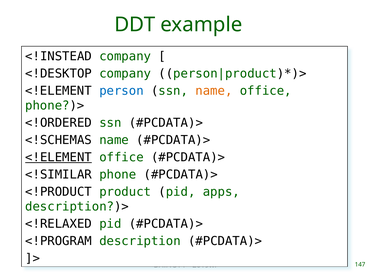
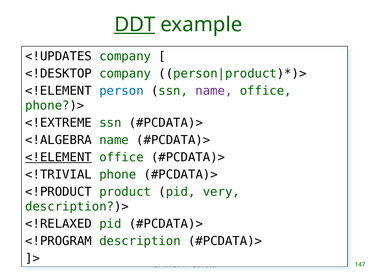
DDT underline: none -> present (135, 25)
<!INSTEAD: <!INSTEAD -> <!UPDATES (59, 56)
name colour: orange -> purple (214, 91)
<!ORDERED: <!ORDERED -> <!EXTREME (59, 123)
<!SCHEMAS: <!SCHEMAS -> <!ALGEBRA (59, 140)
<!SIMILAR: <!SIMILAR -> <!TRIVIAL (59, 174)
apps: apps -> very (221, 192)
